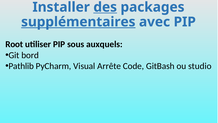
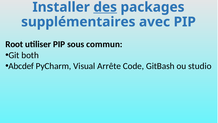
supplémentaires underline: present -> none (78, 22)
auxquels: auxquels -> commun (104, 44)
bord: bord -> both (30, 55)
Pathlib: Pathlib -> Abcdef (21, 66)
